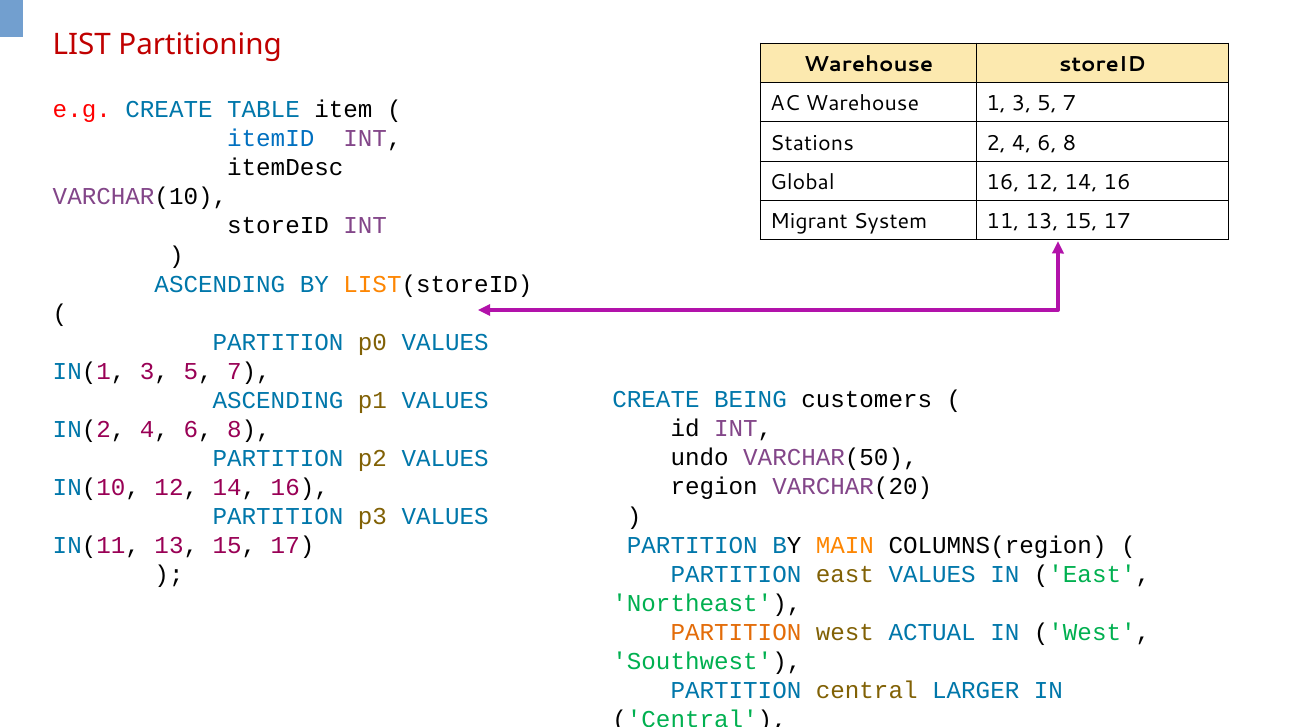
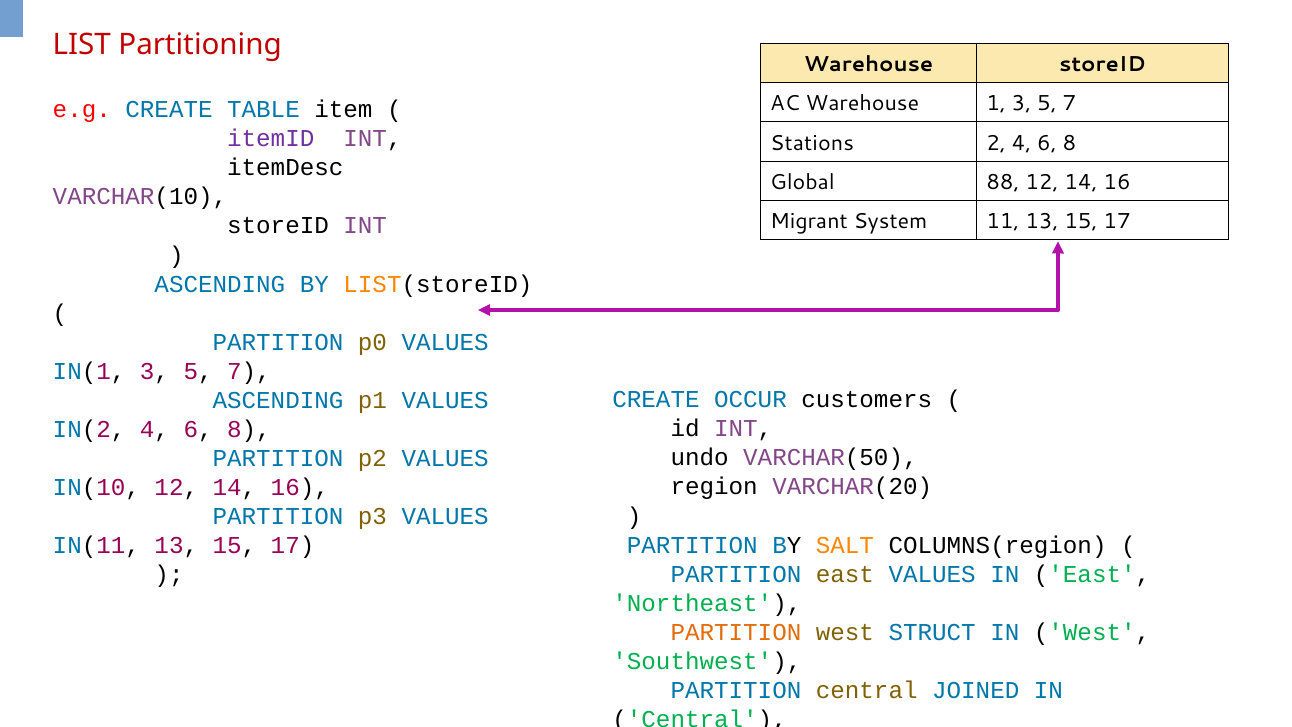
itemID colour: blue -> purple (271, 139)
Global 16: 16 -> 88 (1003, 182)
BEING: BEING -> OCCUR (750, 400)
MAIN: MAIN -> SALT (845, 545)
ACTUAL: ACTUAL -> STRUCT (932, 632)
LARGER: LARGER -> JOINED (976, 690)
